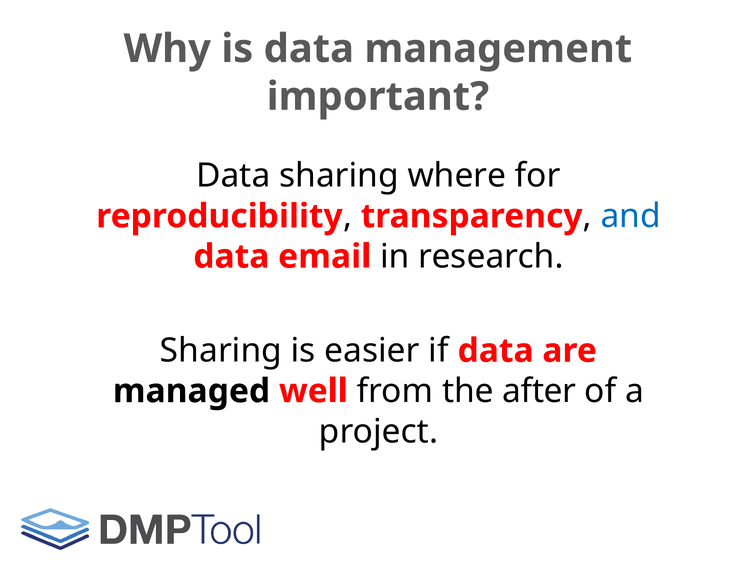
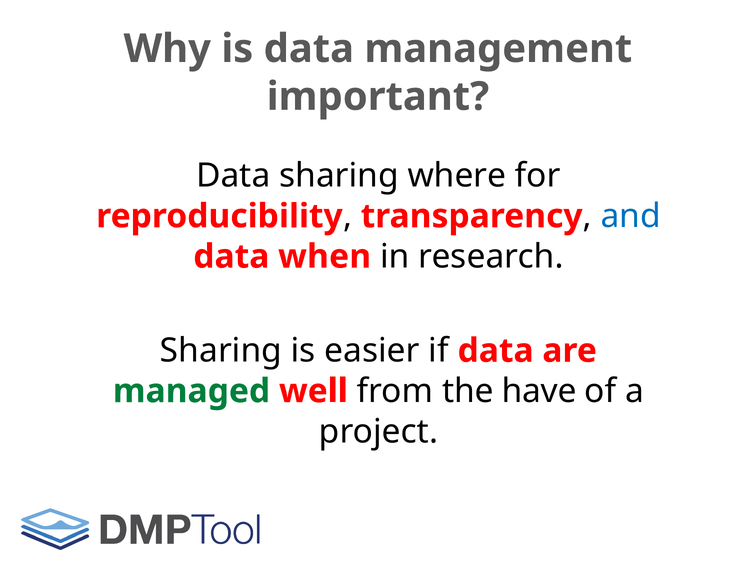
email: email -> when (325, 257)
managed colour: black -> green (192, 391)
after: after -> have (539, 391)
